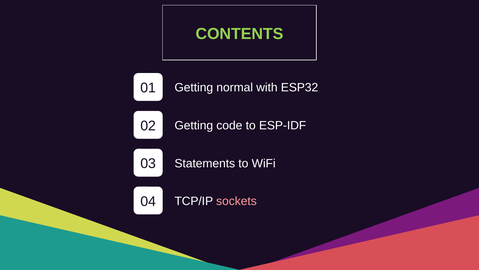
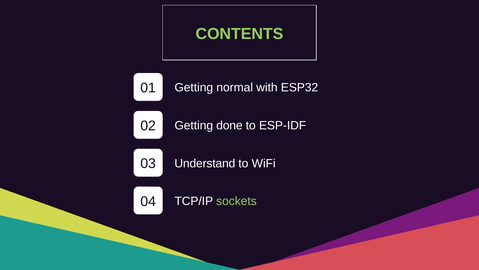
code: code -> done (229, 125)
Statements: Statements -> Understand (205, 163)
sockets colour: pink -> light green (236, 201)
